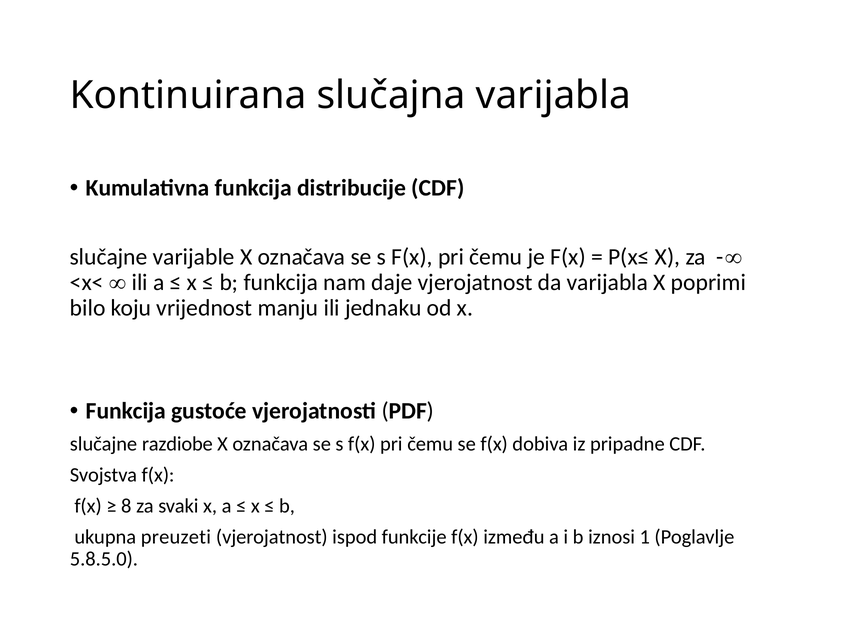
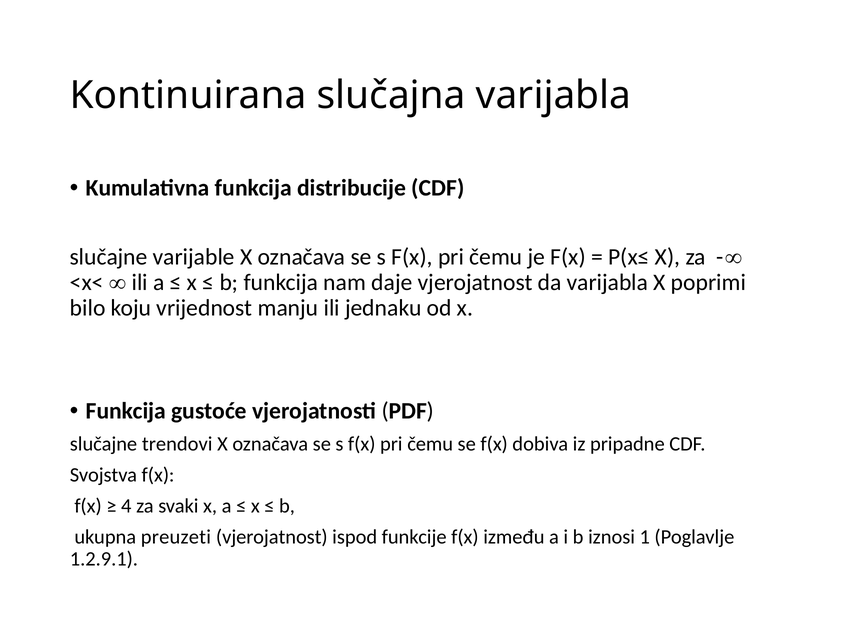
razdiobe: razdiobe -> trendovi (177, 444)
8: 8 -> 4 (126, 506)
5.8.5.0: 5.8.5.0 -> 1.2.9.1 (104, 559)
